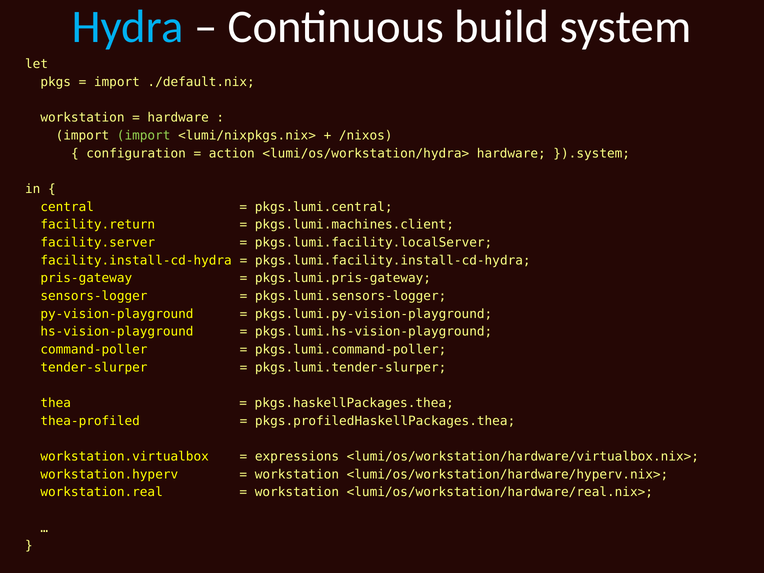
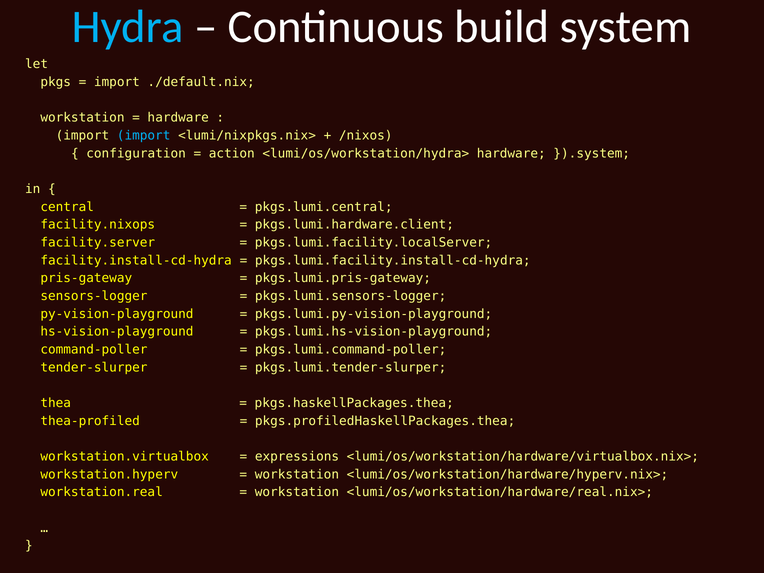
import colour: light green -> light blue (144, 136)
facility.return: facility.return -> facility.nixops (98, 225)
pkgs.lumi.machines.client: pkgs.lumi.machines.client -> pkgs.lumi.hardware.client (354, 225)
